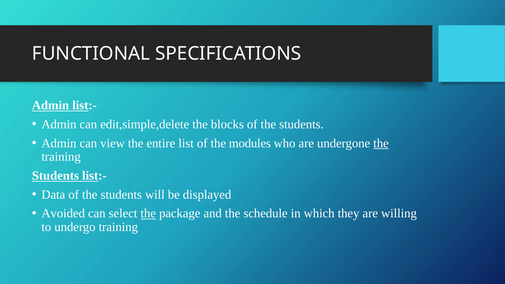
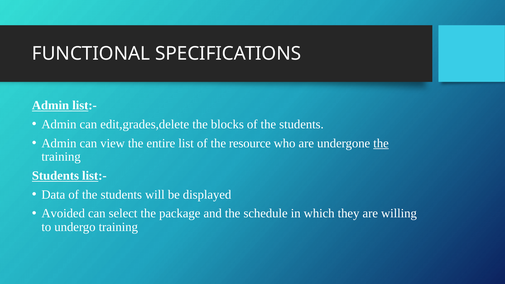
edit,simple,delete: edit,simple,delete -> edit,grades,delete (145, 124)
modules: modules -> resource (250, 143)
the underline: present -> none (148, 214)
